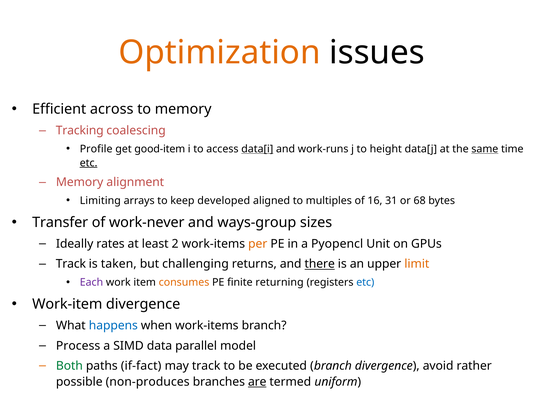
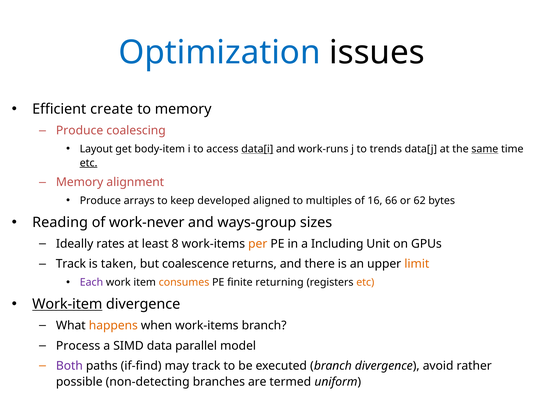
Optimization colour: orange -> blue (220, 53)
across: across -> create (112, 109)
Tracking: Tracking -> Produce (80, 131)
Profile: Profile -> Layout (96, 149)
good-item: good-item -> body-item (160, 149)
height: height -> trends (386, 149)
Limiting: Limiting -> Produce (100, 201)
31: 31 -> 66 (391, 201)
68: 68 -> 62 (420, 201)
Transfer: Transfer -> Reading (60, 222)
2: 2 -> 8 (175, 244)
Pyopencl: Pyopencl -> Including (337, 244)
challenging: challenging -> coalescence (196, 264)
there underline: present -> none (320, 264)
etc colour: blue -> orange (365, 282)
Work-item underline: none -> present (67, 304)
happens colour: blue -> orange (113, 326)
Both colour: green -> purple (69, 366)
if-fact: if-fact -> if-find (141, 366)
non-produces: non-produces -> non-detecting (148, 382)
are underline: present -> none (257, 382)
